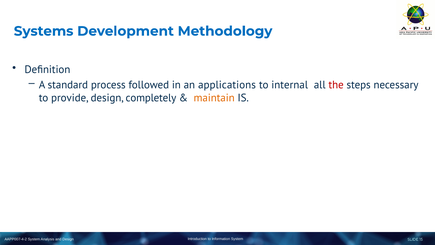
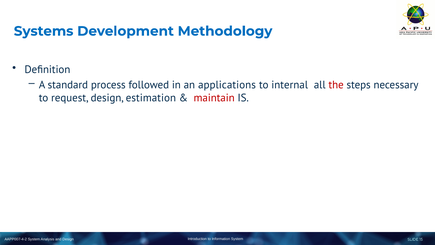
provide: provide -> request (70, 98)
completely: completely -> estimation (151, 98)
maintain colour: orange -> red (214, 98)
